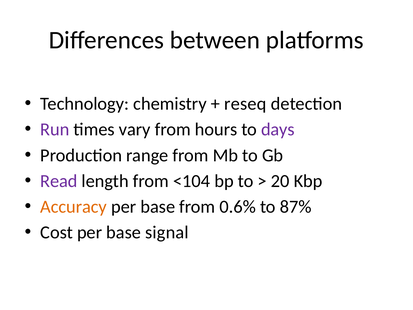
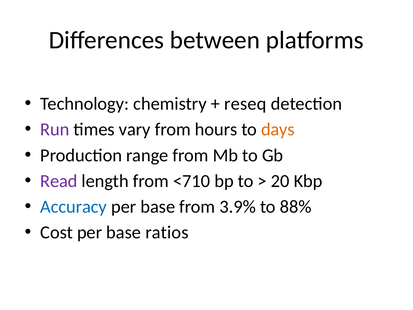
days colour: purple -> orange (278, 129)
<104: <104 -> <710 (192, 181)
Accuracy colour: orange -> blue (74, 207)
0.6%: 0.6% -> 3.9% (238, 207)
87%: 87% -> 88% (296, 207)
signal: signal -> ratios (167, 232)
